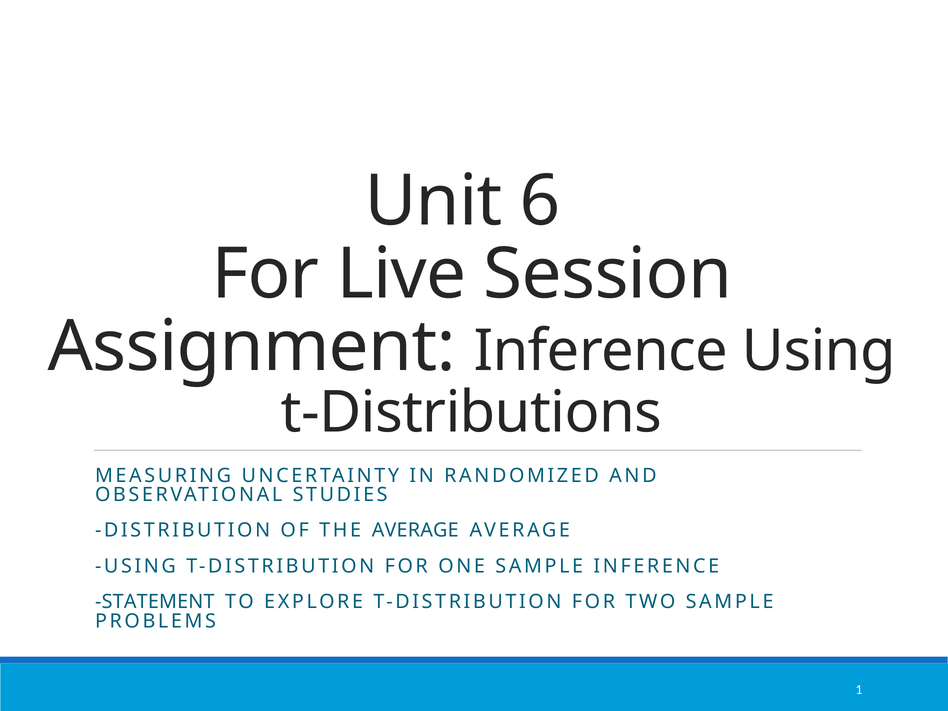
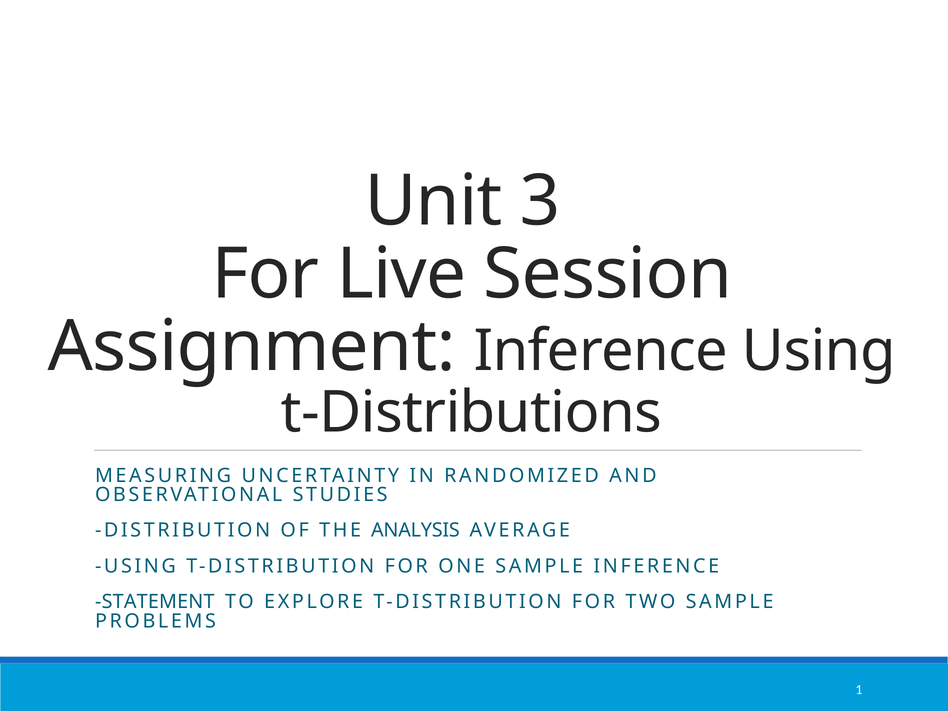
6: 6 -> 3 (540, 202)
THE AVERAGE: AVERAGE -> ANALYSIS (415, 530)
